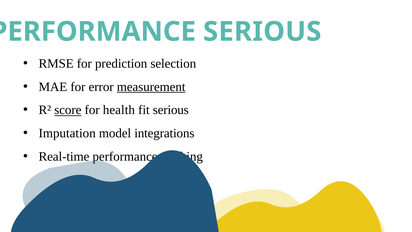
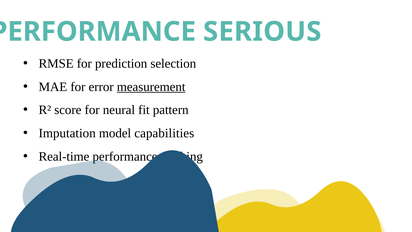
score underline: present -> none (68, 110)
health: health -> neural (119, 110)
fit serious: serious -> pattern (171, 110)
integrations: integrations -> capabilities (164, 133)
